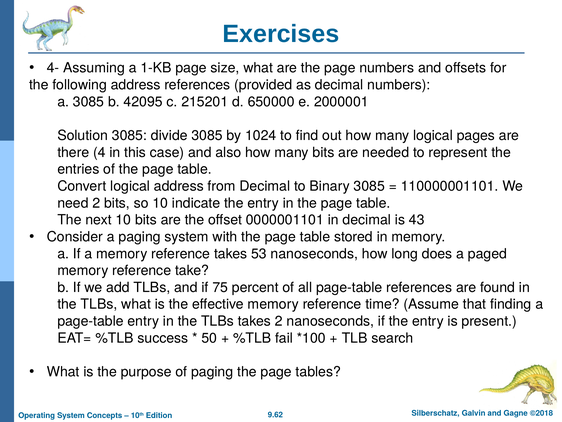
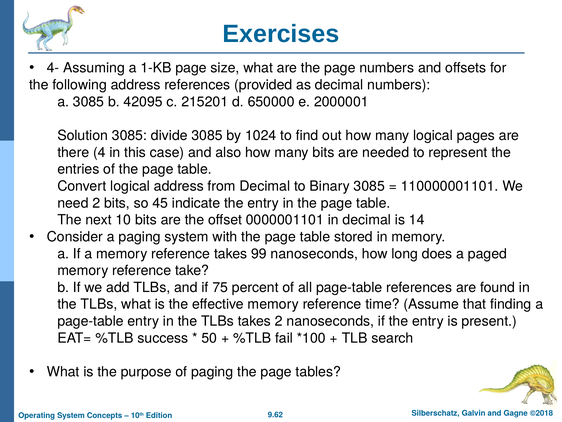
so 10: 10 -> 45 (160, 203)
43: 43 -> 14 (417, 220)
53: 53 -> 99 (259, 253)
